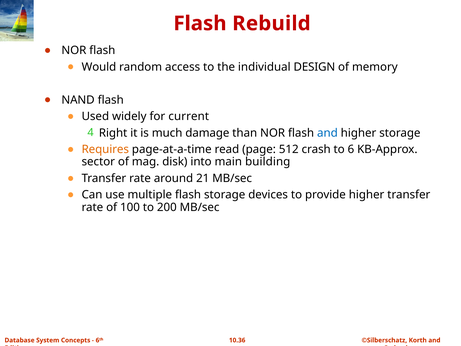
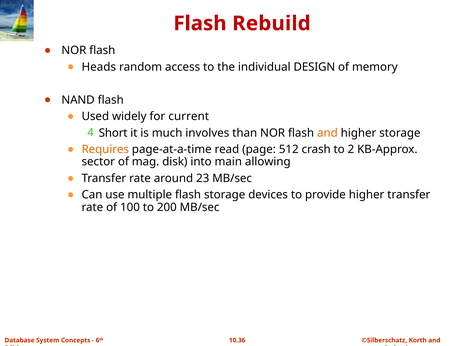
Would: Would -> Heads (99, 67)
Right: Right -> Short (113, 133)
damage: damage -> involves (207, 133)
and colour: blue -> orange (327, 133)
6: 6 -> 2 (351, 149)
building: building -> allowing (268, 162)
21: 21 -> 23 (203, 178)
